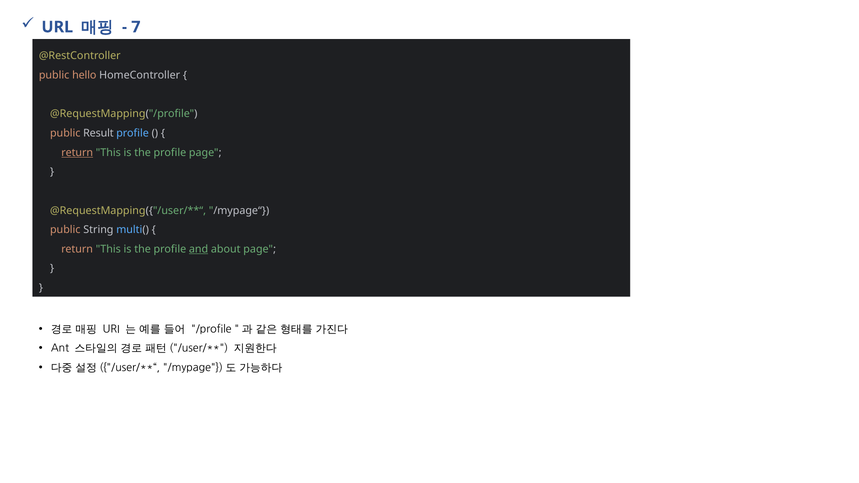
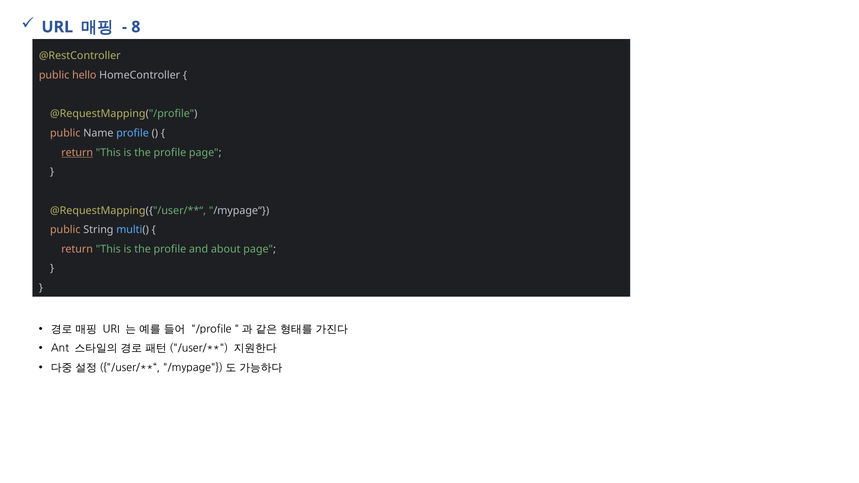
7: 7 -> 8 (136, 27)
Result: Result -> Name (98, 133)
and underline: present -> none (199, 249)
